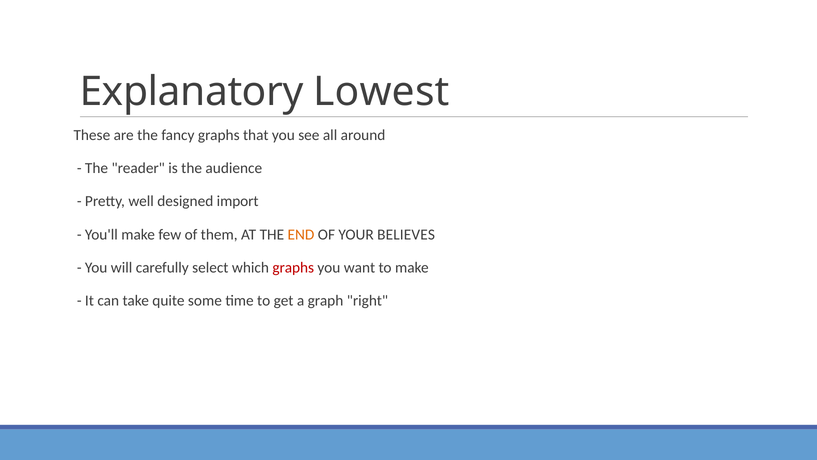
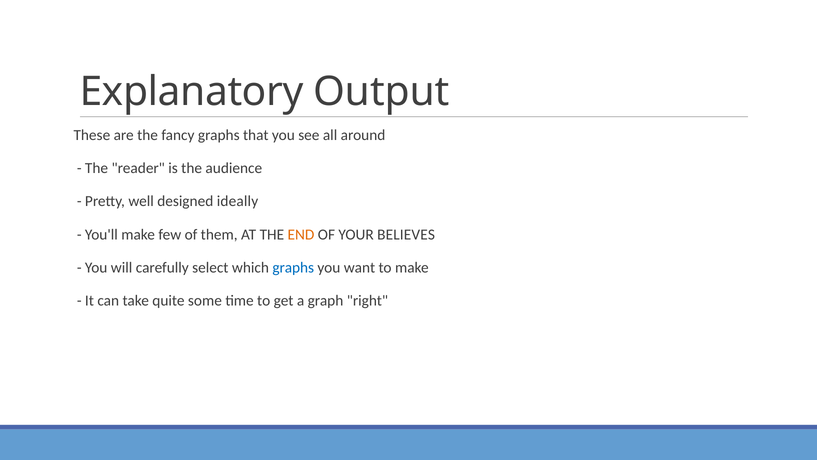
Lowest: Lowest -> Output (381, 92)
import: import -> ideally (238, 201)
graphs colour: red -> blue (293, 267)
